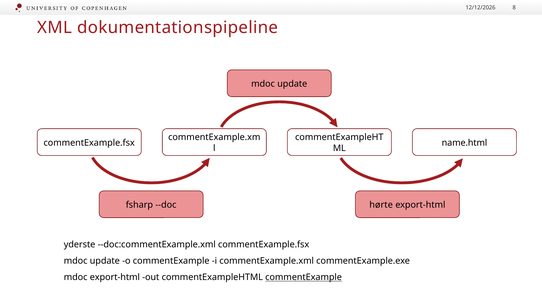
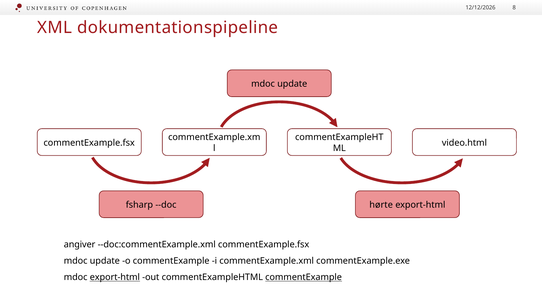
name.html: name.html -> video.html (464, 143)
yderste: yderste -> angiver (80, 244)
export-html underline: none -> present (115, 277)
